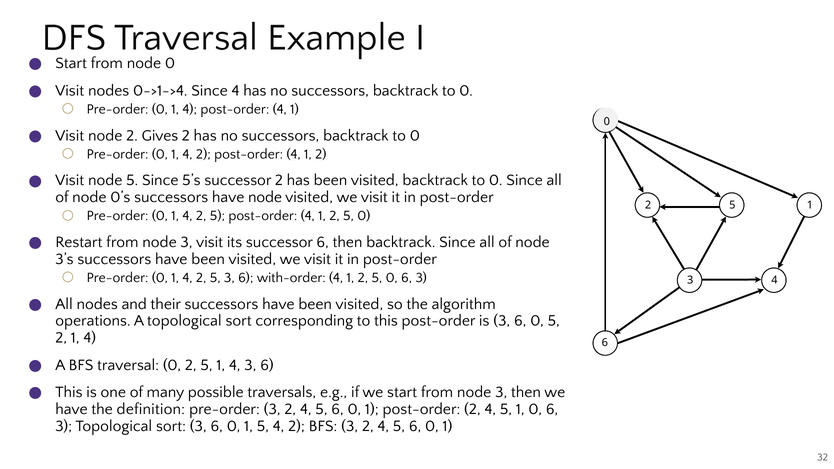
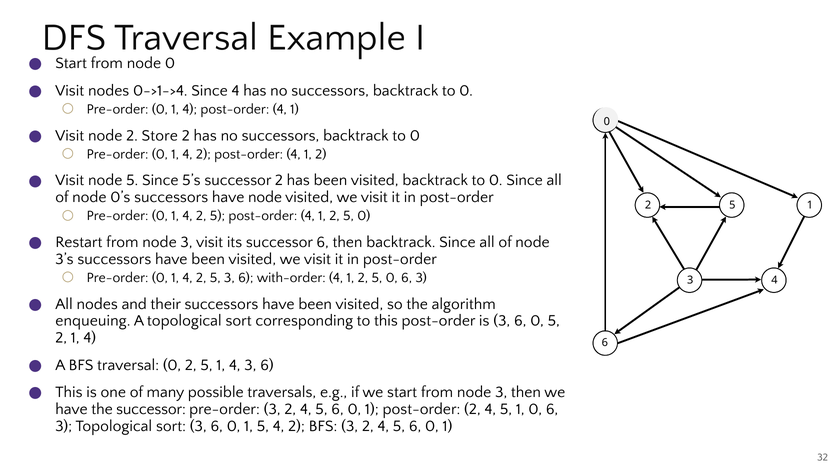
Gives: Gives -> Store (160, 135)
operations: operations -> enqueuing (93, 321)
the definition: definition -> successor (151, 409)
